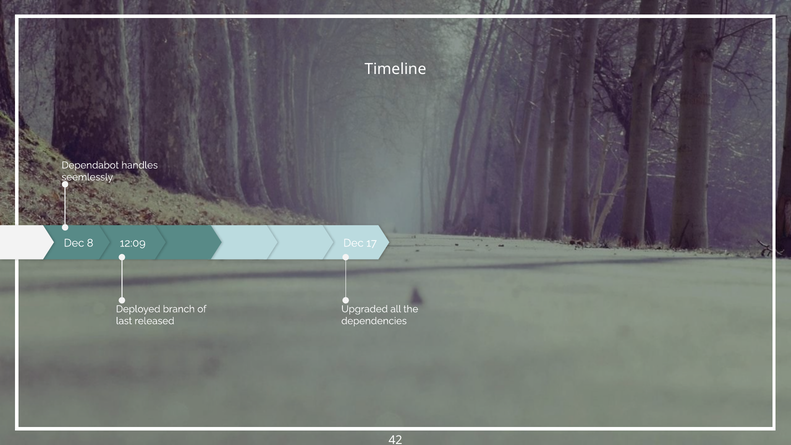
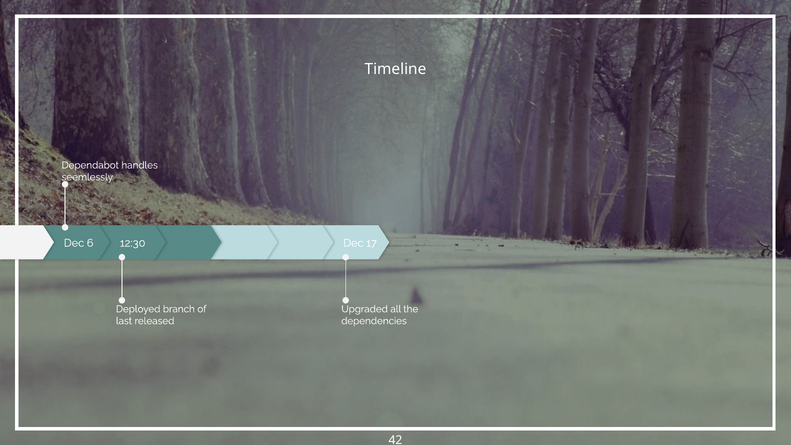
8: 8 -> 6 (90, 243)
12:09: 12:09 -> 12:30 (133, 243)
